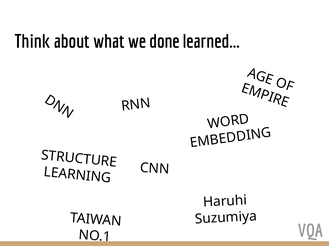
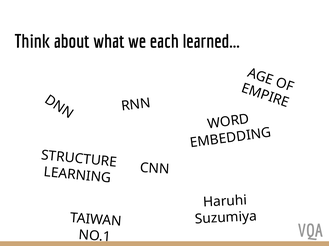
done: done -> each (164, 42)
